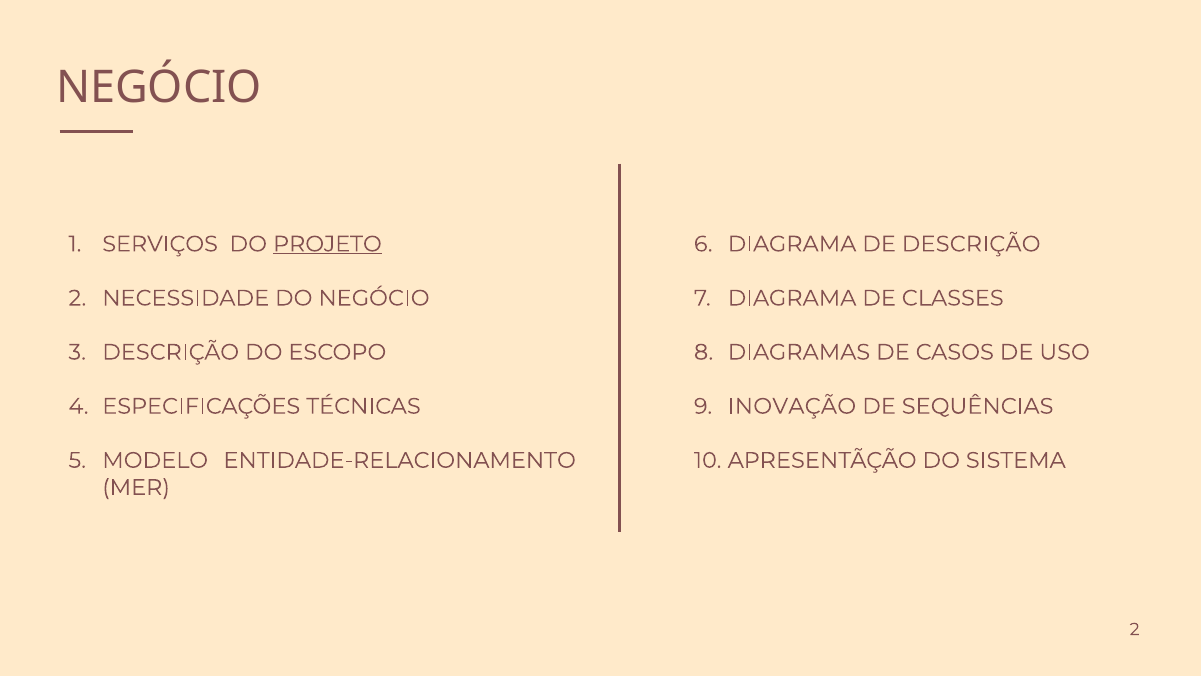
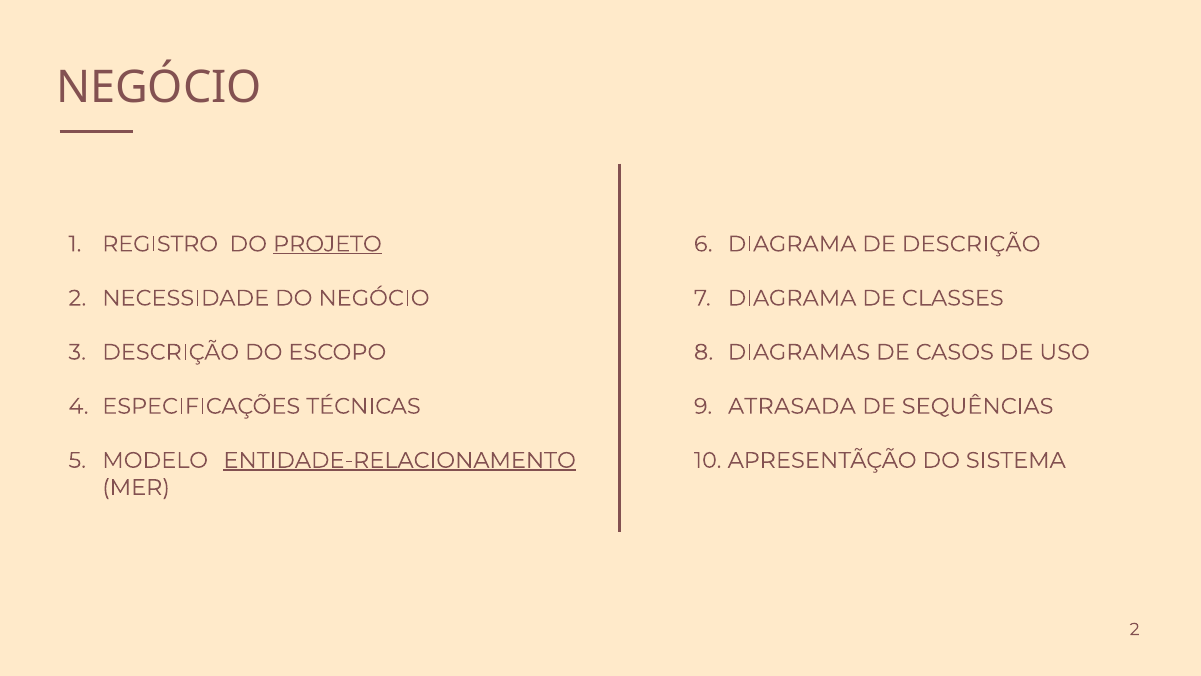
SERVIÇOS: SERVIÇOS -> REGISTRO (160, 244)
INOVAÇÃO: INOVAÇÃO -> ATRASADA (792, 406)
ENTIDADE-RELACIONAMENTO underline: none -> present (400, 460)
